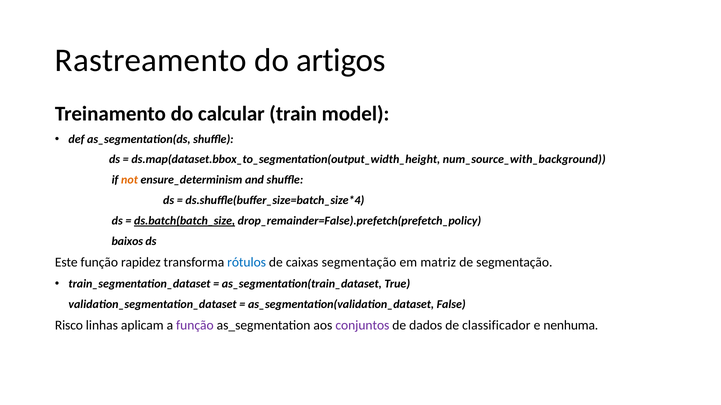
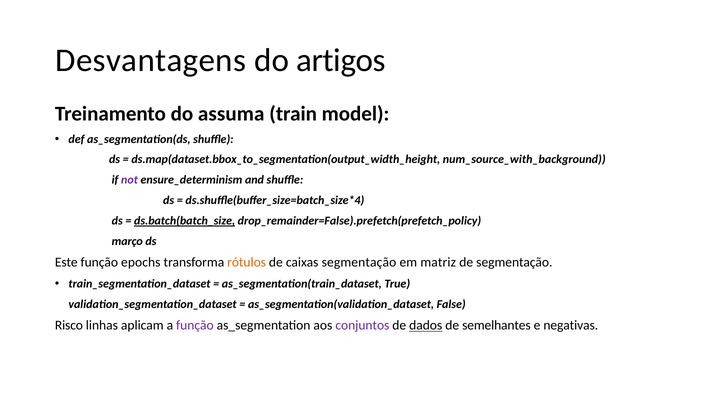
Rastreamento: Rastreamento -> Desvantagens (151, 61)
calcular: calcular -> assuma (231, 114)
not colour: orange -> purple (130, 180)
baixos: baixos -> março (127, 242)
rapidez: rapidez -> epochs (141, 263)
rótulos colour: blue -> orange (247, 263)
dados underline: none -> present (426, 326)
classificador: classificador -> semelhantes (496, 326)
nenhuma: nenhuma -> negativas (571, 326)
